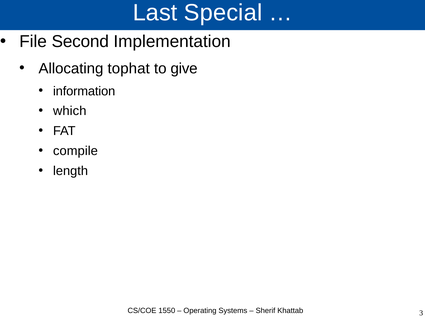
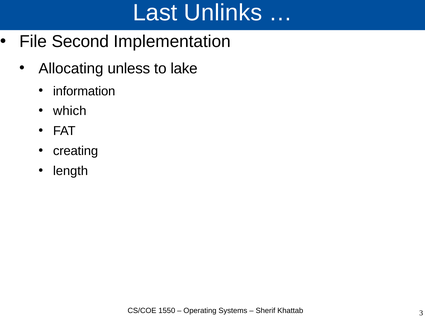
Special: Special -> Unlinks (223, 13)
tophat: tophat -> unless (129, 68)
give: give -> lake (184, 68)
compile: compile -> creating (76, 151)
